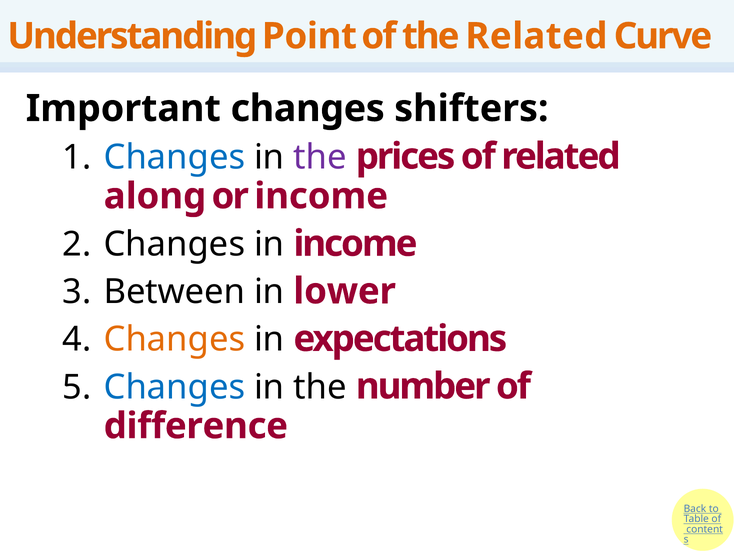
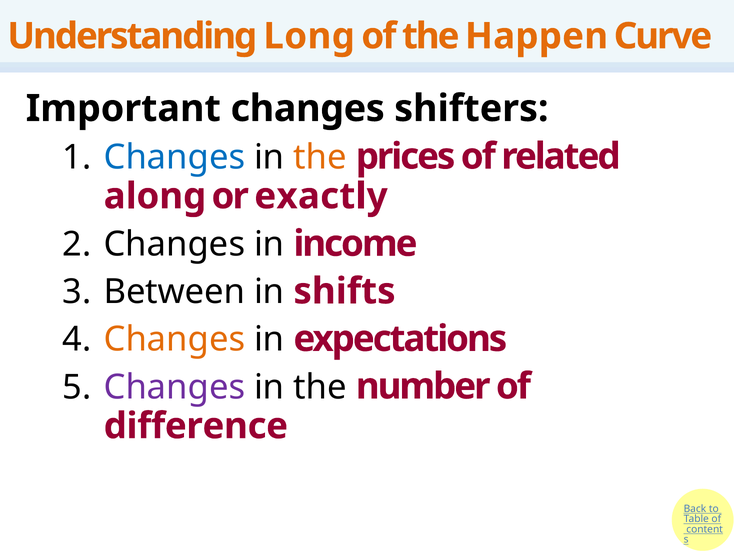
Point: Point -> Long (309, 36)
the Related: Related -> Happen (536, 36)
the colour: purple -> orange (320, 157)
or income: income -> exactly (321, 196)
lower: lower -> shifts (344, 291)
Changes colour: blue -> purple (174, 387)
